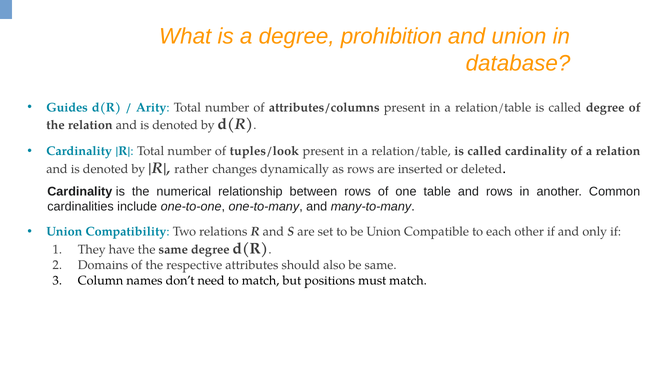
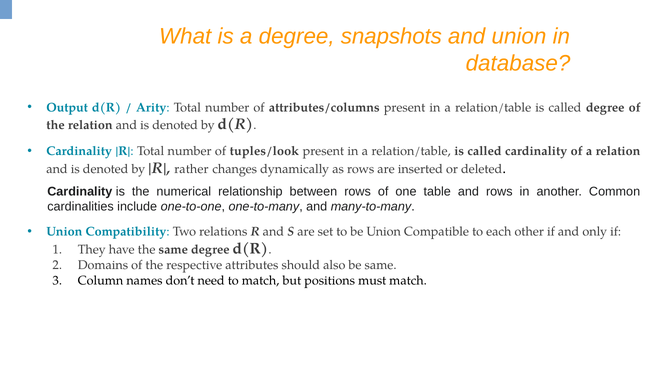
prohibition: prohibition -> snapshots (391, 36)
Guides: Guides -> Output (67, 107)
